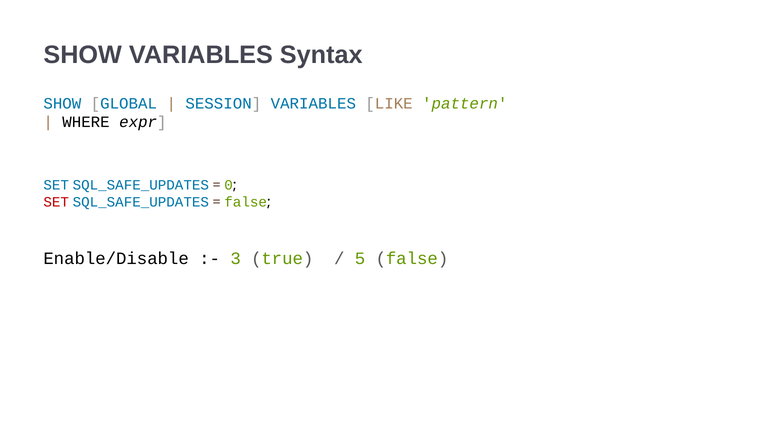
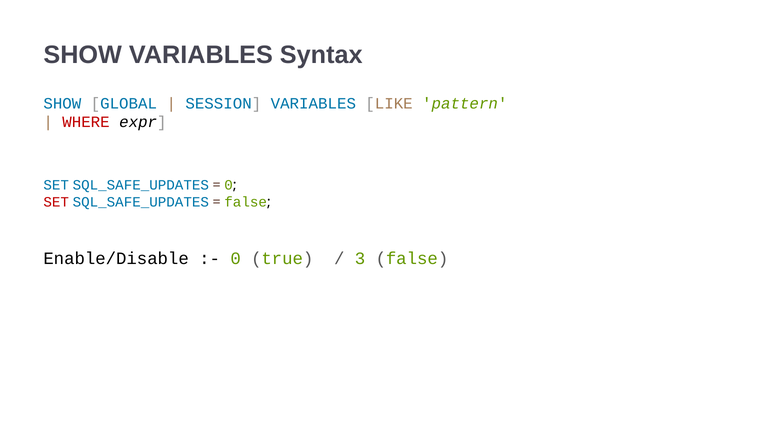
WHERE colour: black -> red (86, 122)
3: 3 -> 0 (236, 258)
5: 5 -> 3 (360, 258)
